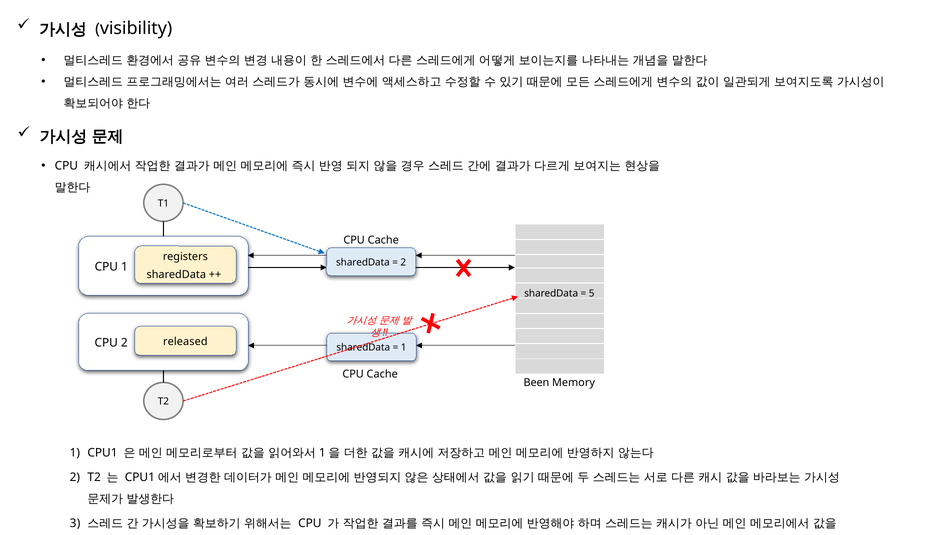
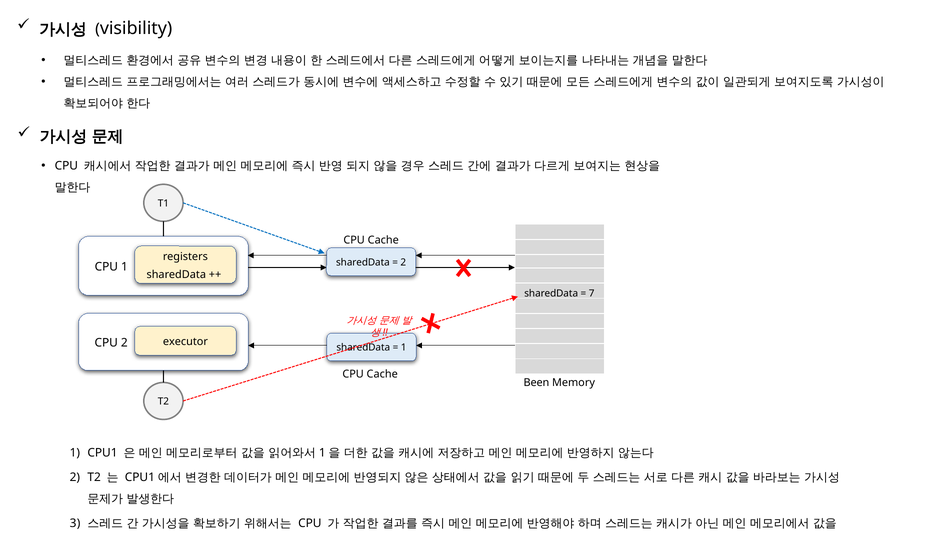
5: 5 -> 7 (592, 293)
released: released -> executor (185, 341)
